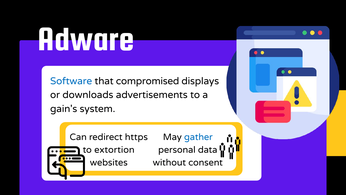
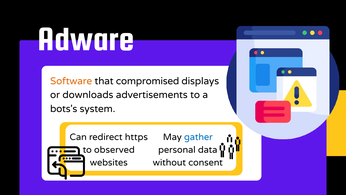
Software colour: blue -> orange (71, 81)
gain's: gain's -> bots's (64, 109)
extortion: extortion -> observed (114, 150)
